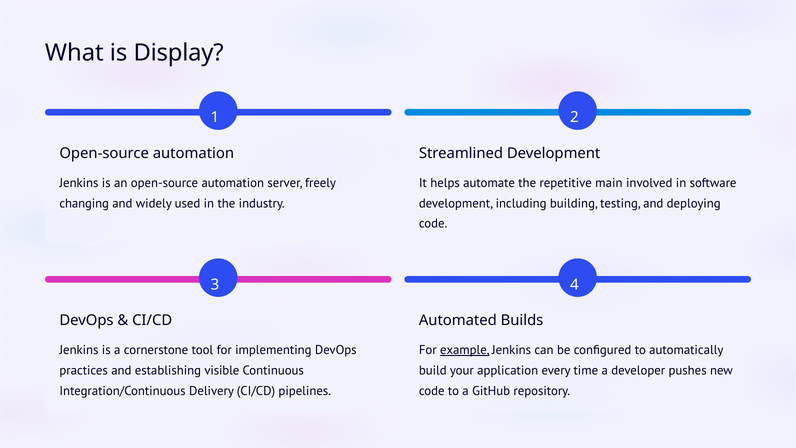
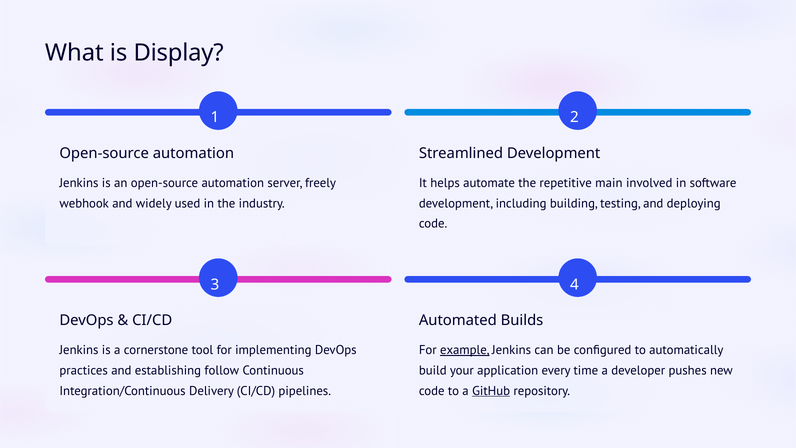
changing: changing -> webhook (84, 203)
visible: visible -> follow (222, 370)
GitHub underline: none -> present (491, 391)
